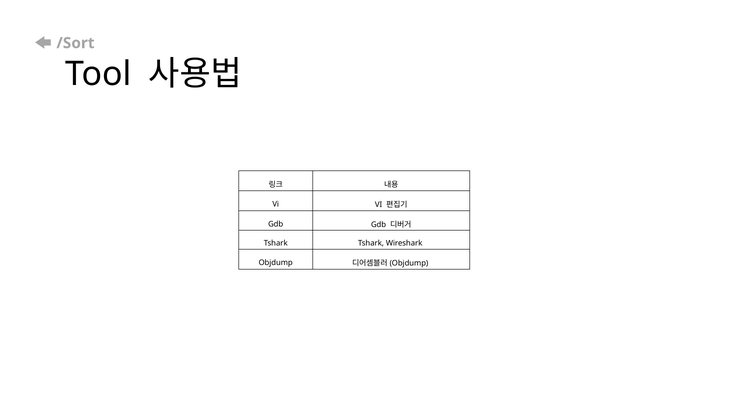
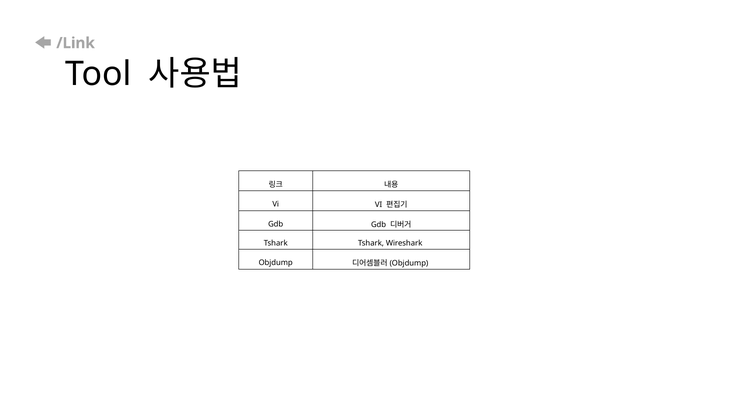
/Sort: /Sort -> /Link (76, 43)
